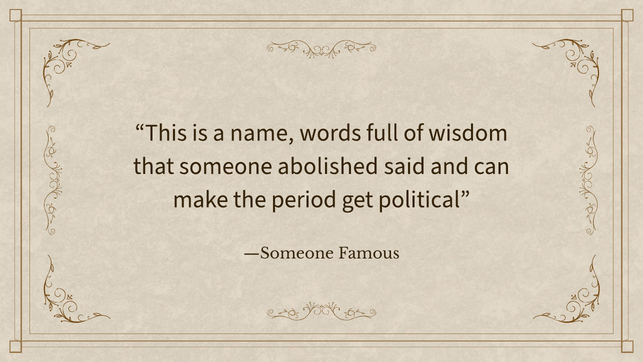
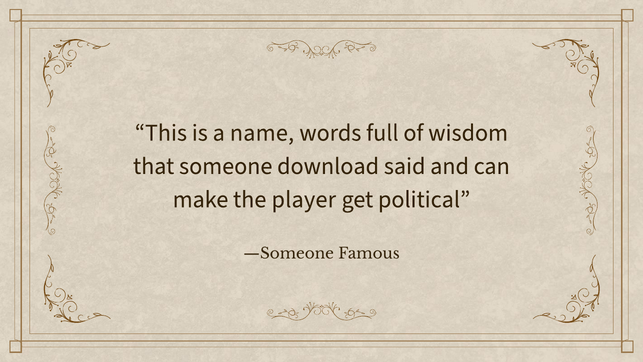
abolished: abolished -> download (328, 166)
period: period -> player (304, 199)
